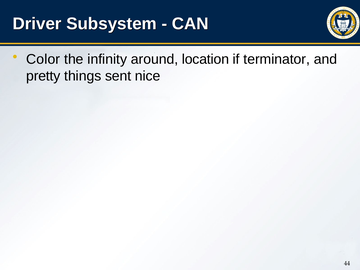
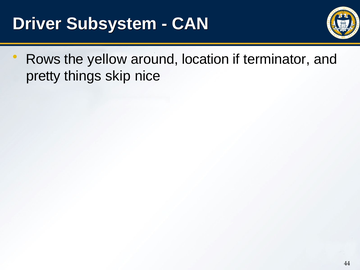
Color: Color -> Rows (43, 59)
infinity: infinity -> yellow (107, 59)
sent: sent -> skip (118, 76)
